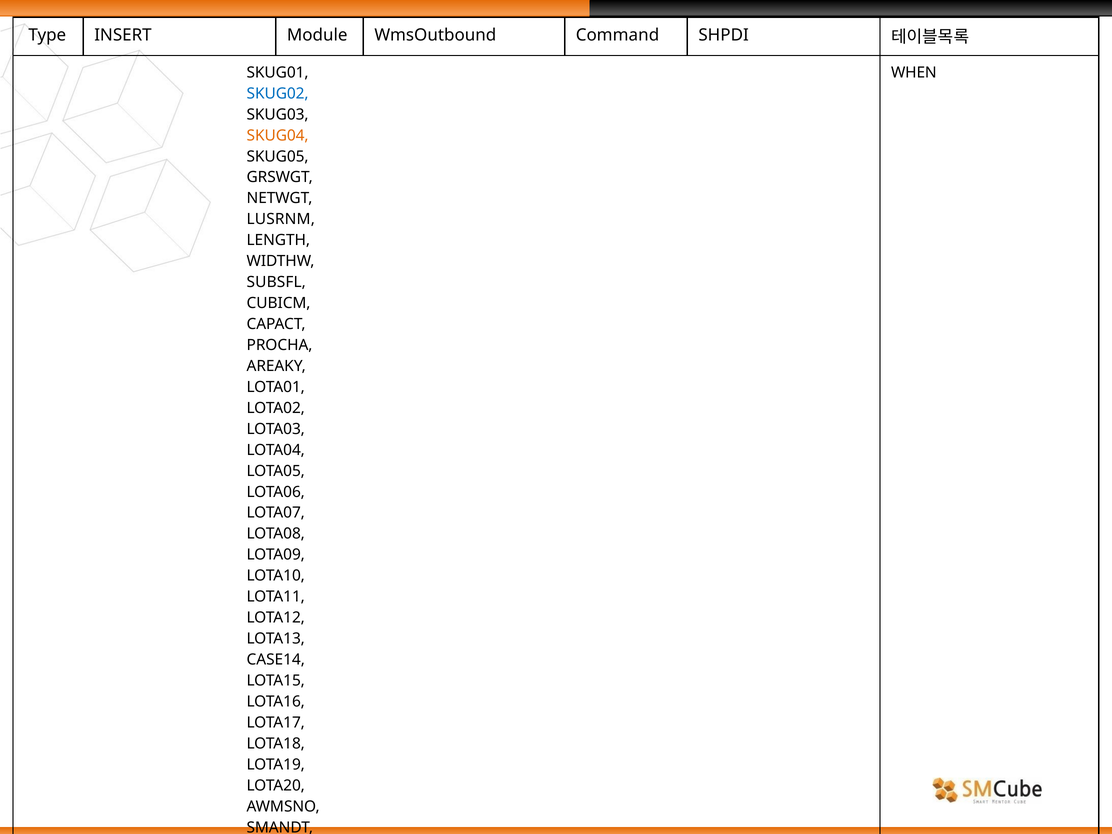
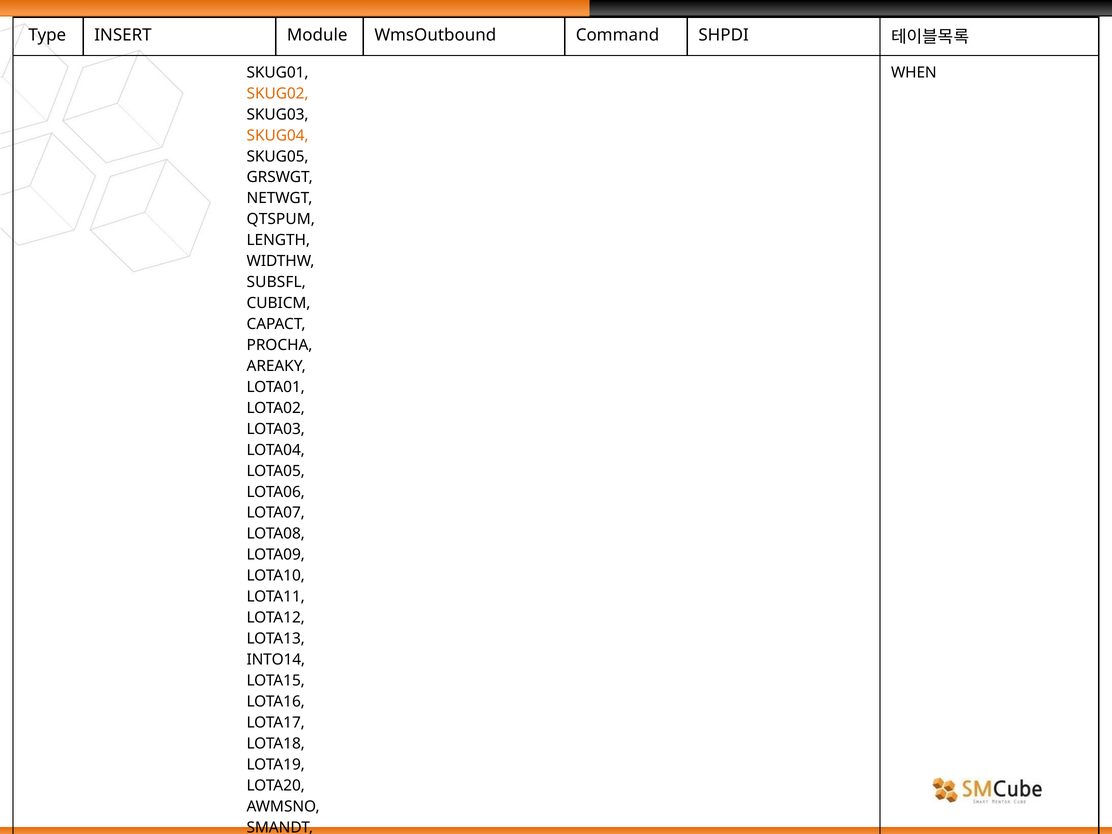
SKUG02 colour: blue -> orange (278, 93)
LUSRNM: LUSRNM -> QTSPUM (281, 219)
CASE14: CASE14 -> INTO14 (276, 660)
